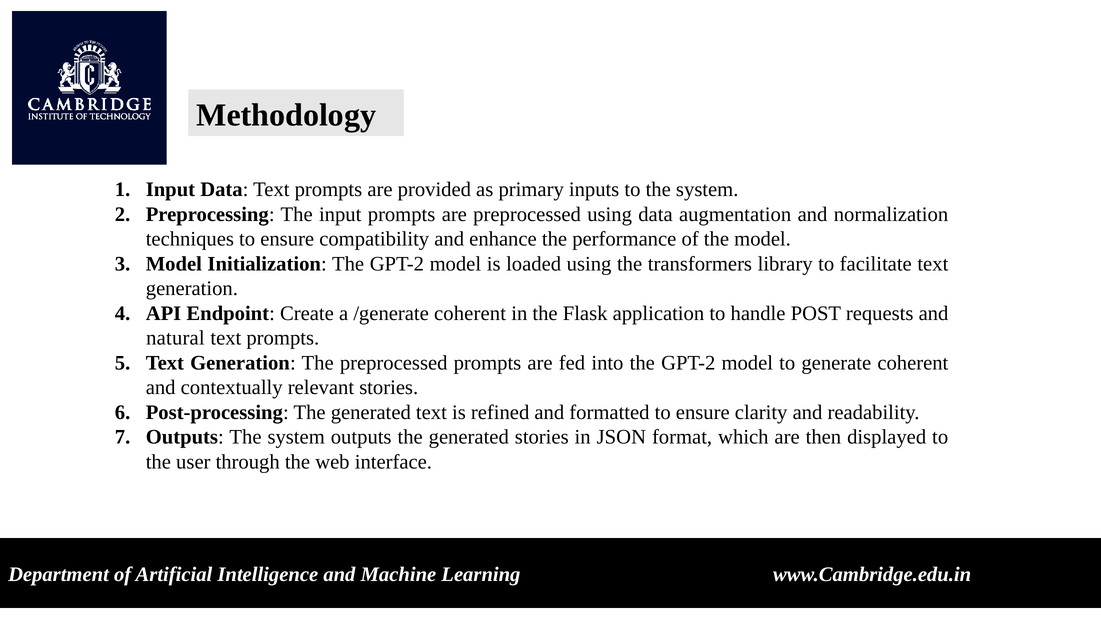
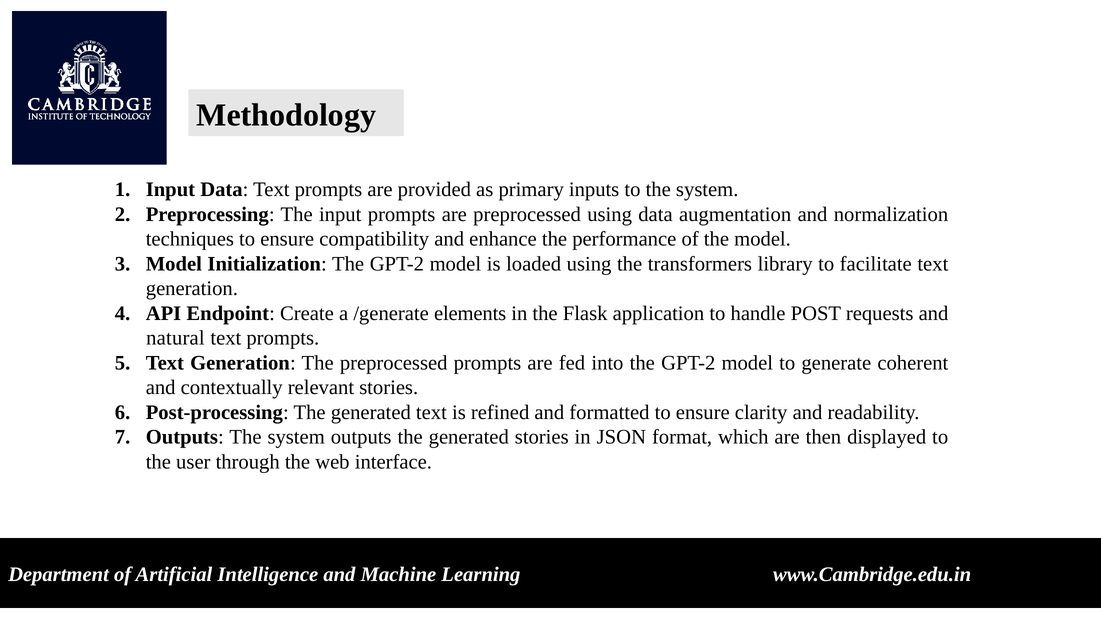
/generate coherent: coherent -> elements (470, 313)
